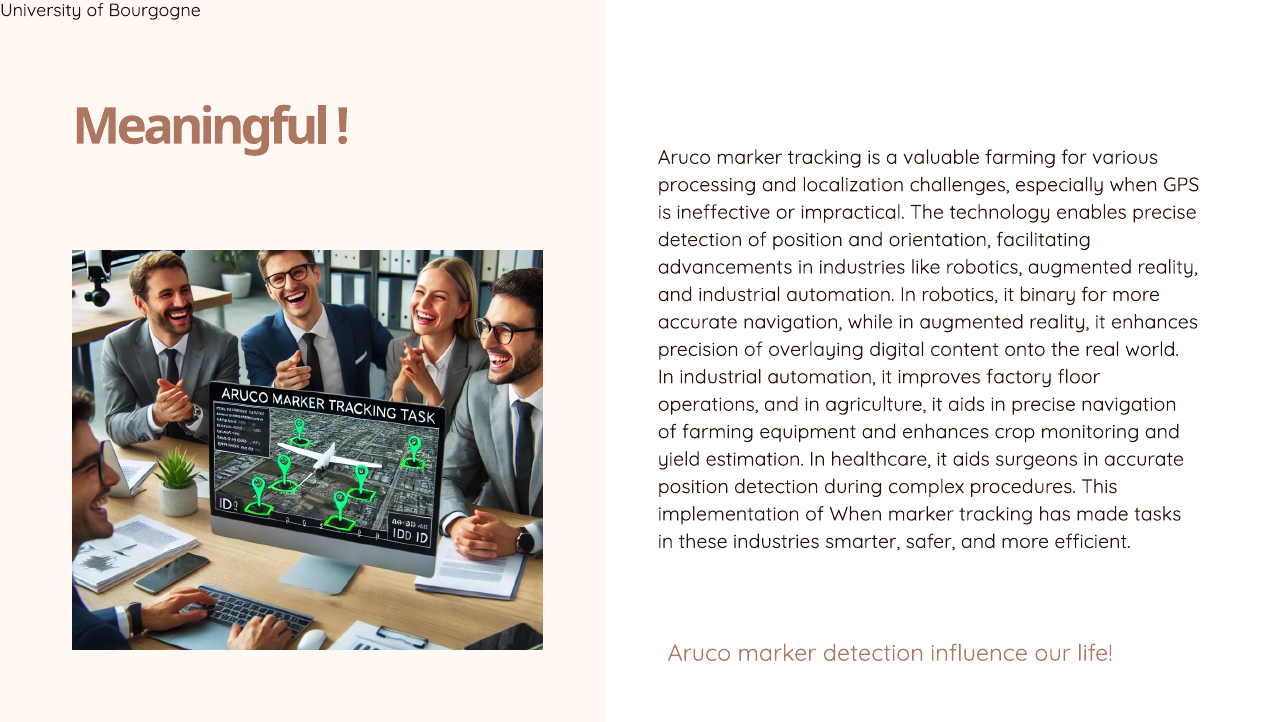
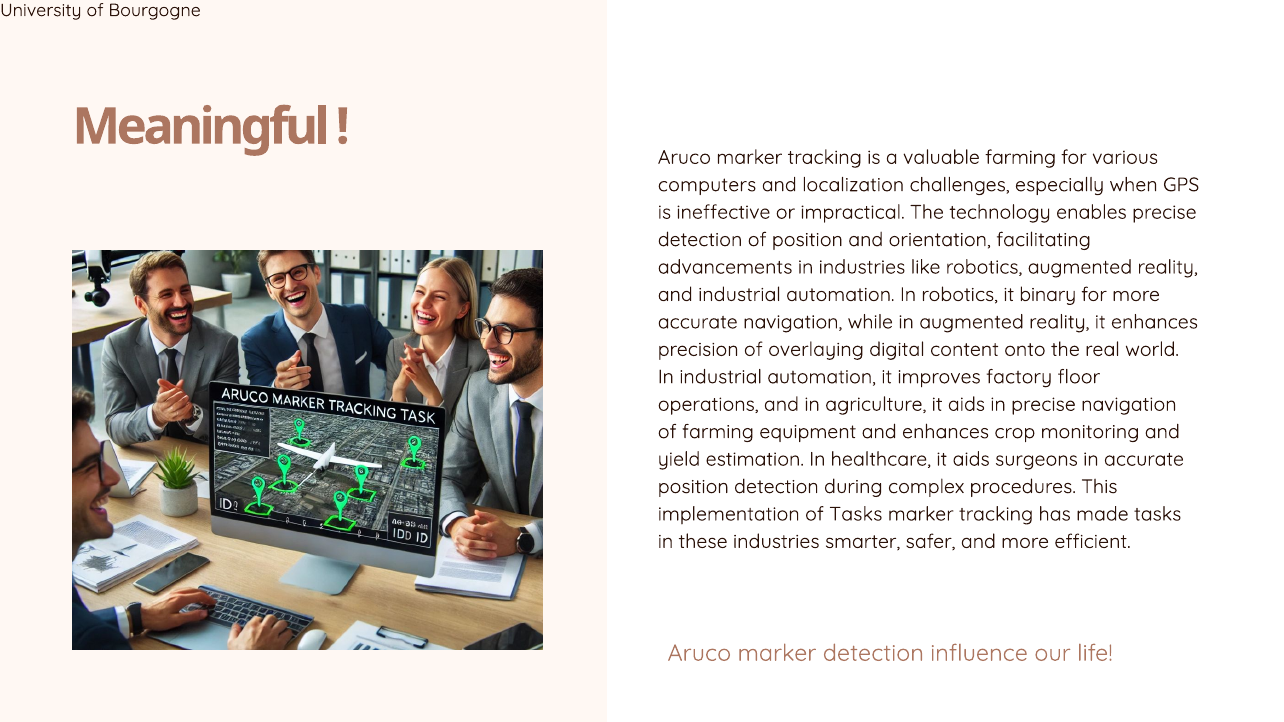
processing: processing -> computers (707, 185)
of When: When -> Tasks (856, 514)
